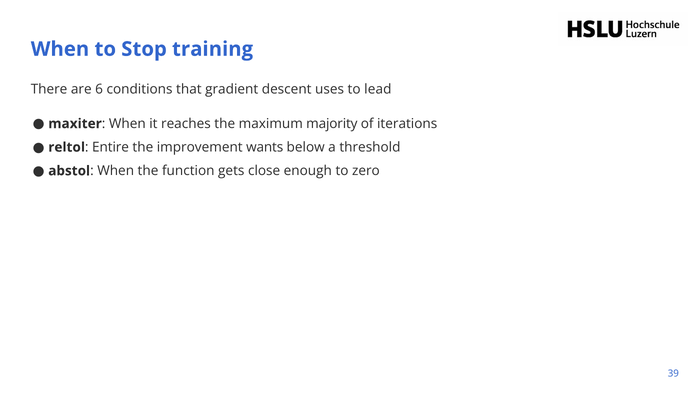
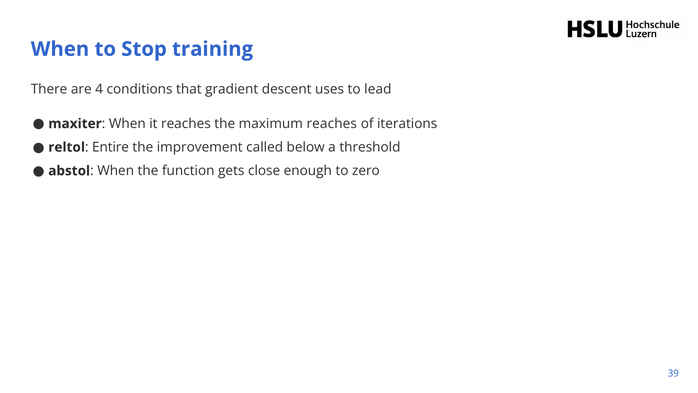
6: 6 -> 4 (99, 89)
maximum majority: majority -> reaches (332, 124)
wants: wants -> called (265, 147)
